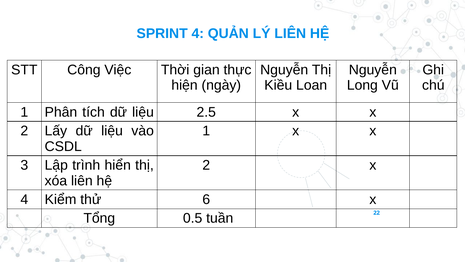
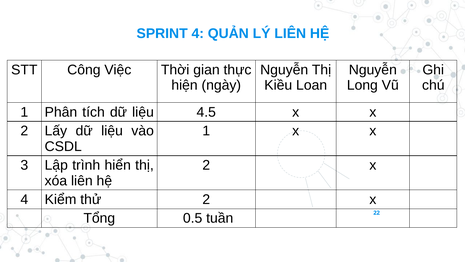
2.5: 2.5 -> 4.5 (206, 112)
thử 6: 6 -> 2 (206, 199)
